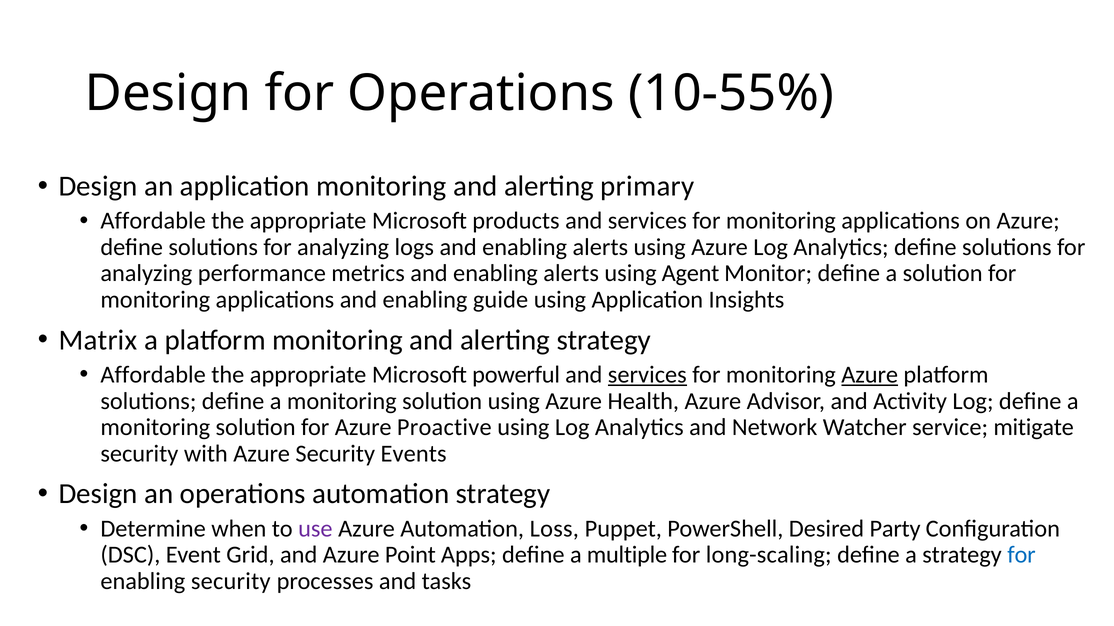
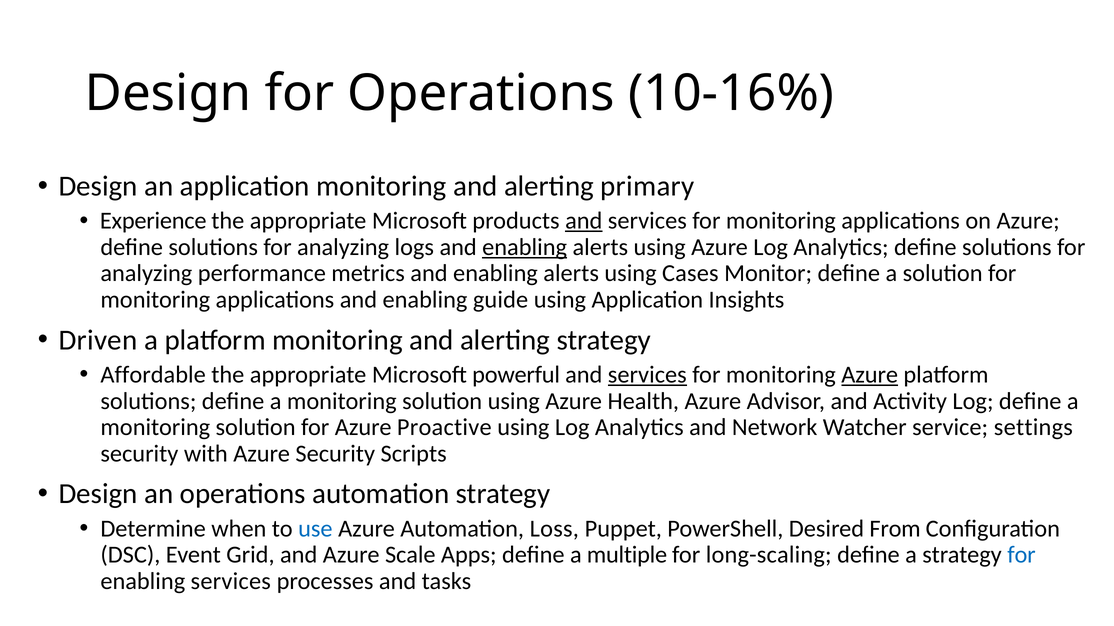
10-55%: 10-55% -> 10-16% (731, 94)
Affordable: Affordable -> Experience (153, 221)
and underline: none -> present (584, 221)
enabling underline: none -> present (525, 247)
Agent: Agent -> Cases (690, 274)
Matrix: Matrix -> Driven (98, 340)
mitigate: mitigate -> settings (1033, 428)
Events: Events -> Scripts (414, 454)
use colour: purple -> blue (315, 529)
Party: Party -> From (895, 529)
Point: Point -> Scale (410, 555)
enabling security: security -> services (231, 582)
